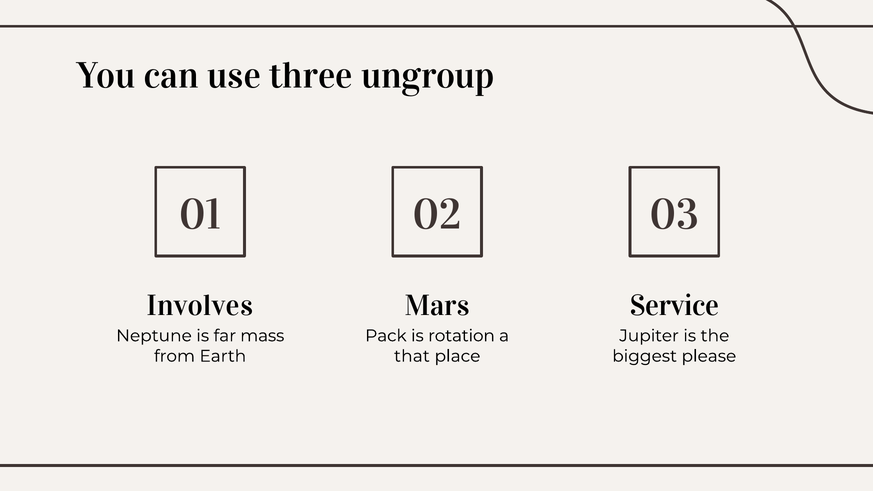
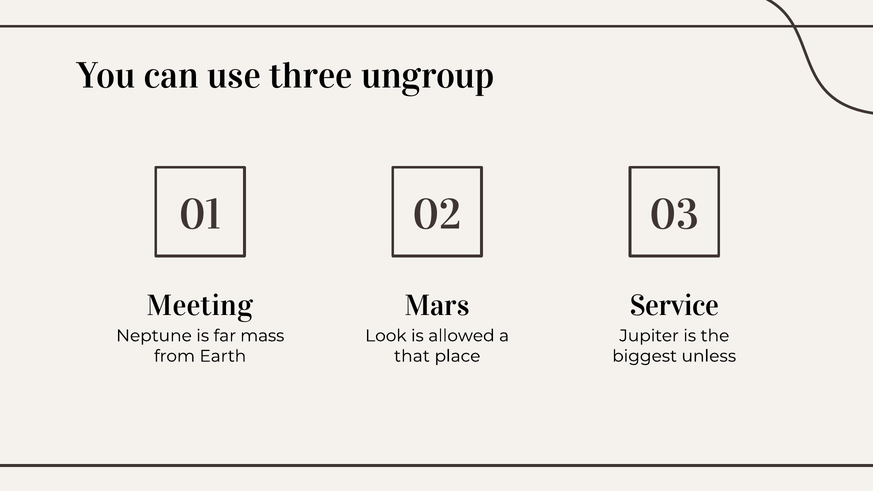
Involves: Involves -> Meeting (200, 306)
Pack: Pack -> Look (386, 336)
rotation: rotation -> allowed (461, 336)
please: please -> unless (709, 356)
